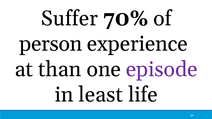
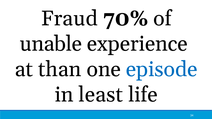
Suffer: Suffer -> Fraud (69, 18)
person: person -> unable (51, 44)
episode colour: purple -> blue (162, 69)
